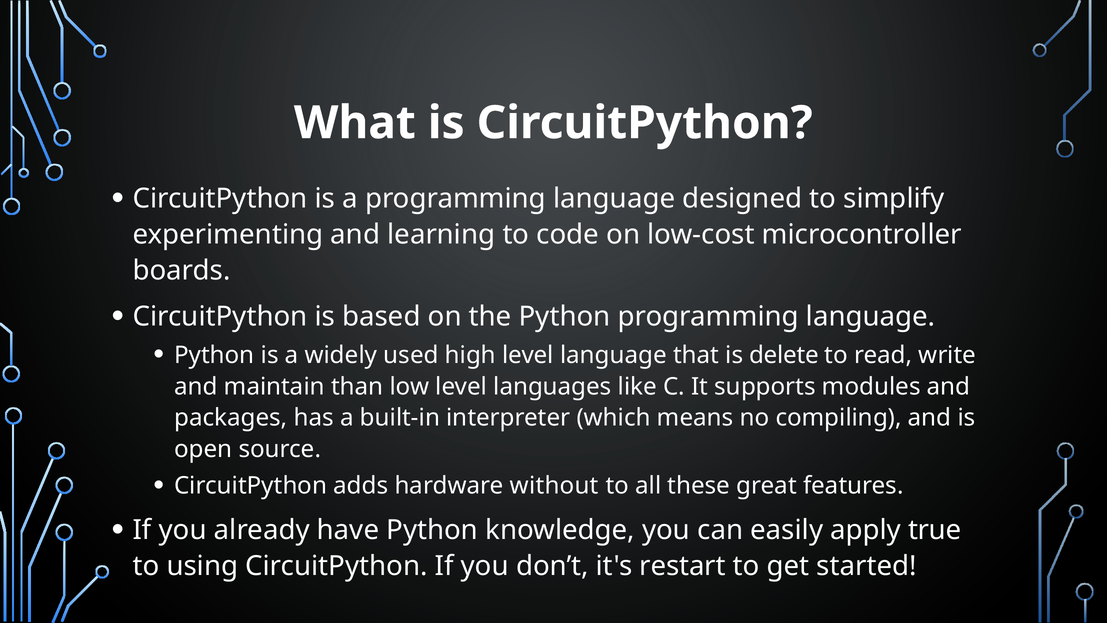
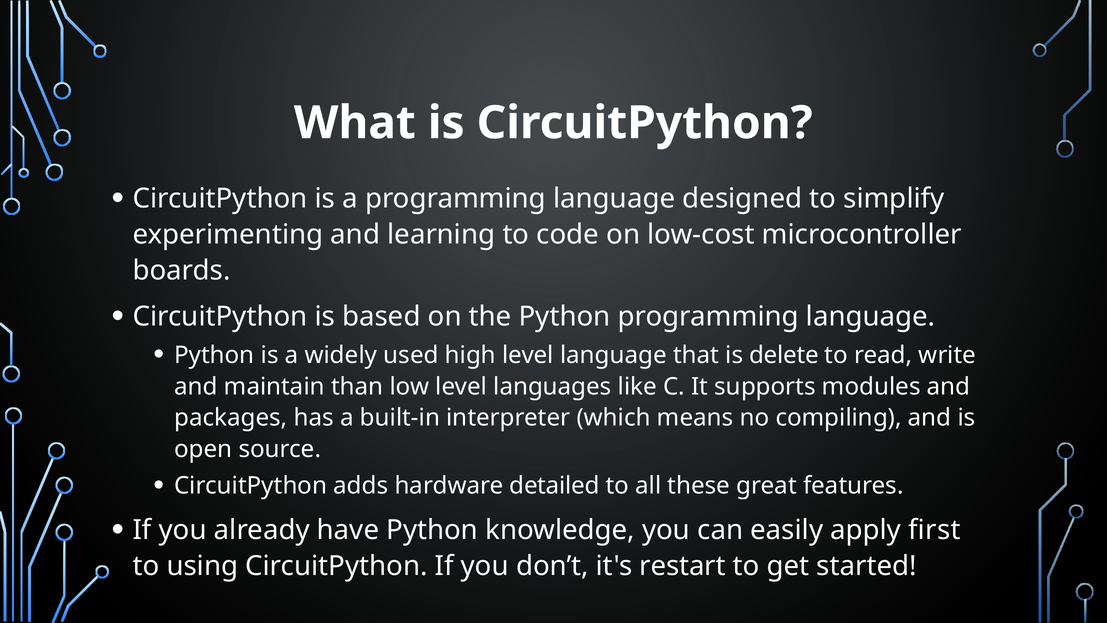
without: without -> detailed (555, 486)
true: true -> first (934, 530)
